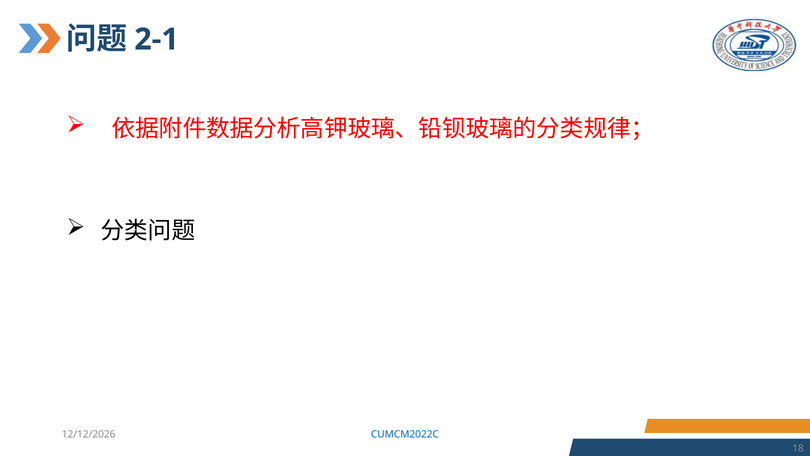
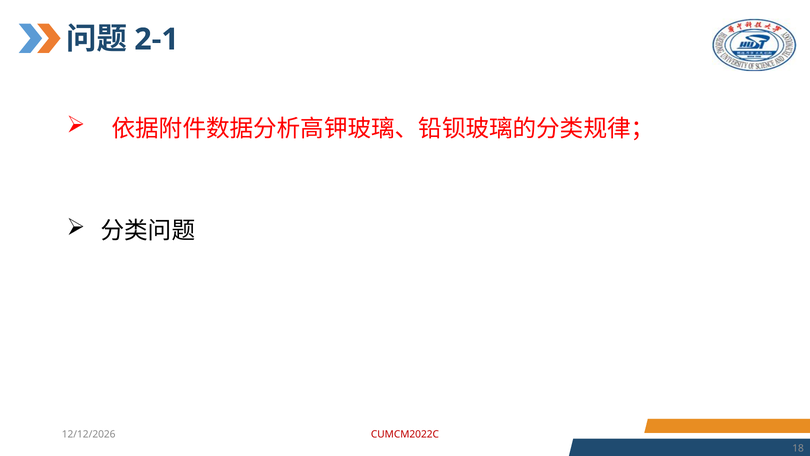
CUMCM2022C colour: blue -> red (405, 434)
